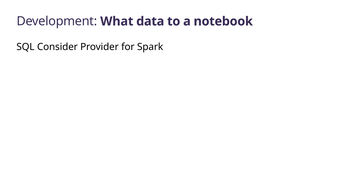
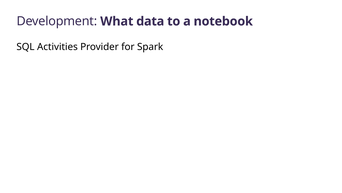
Consider: Consider -> Activities (57, 47)
